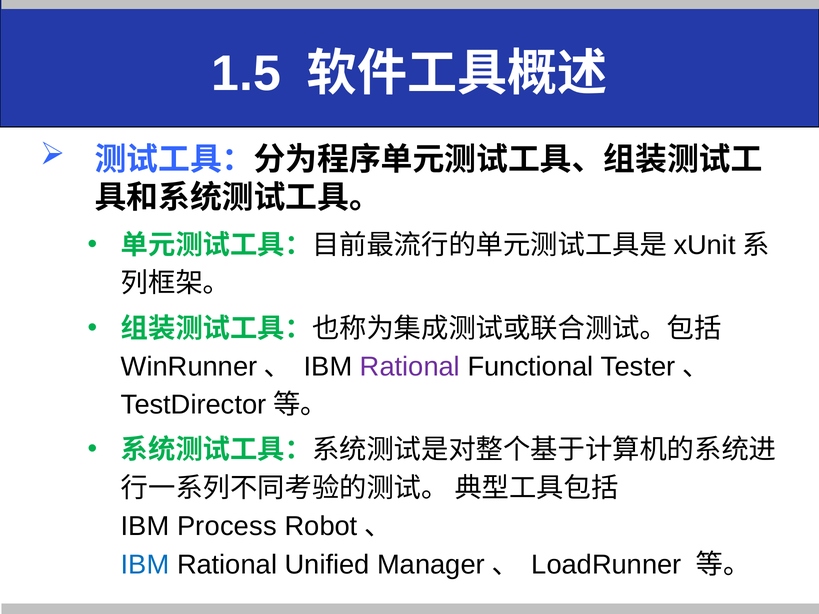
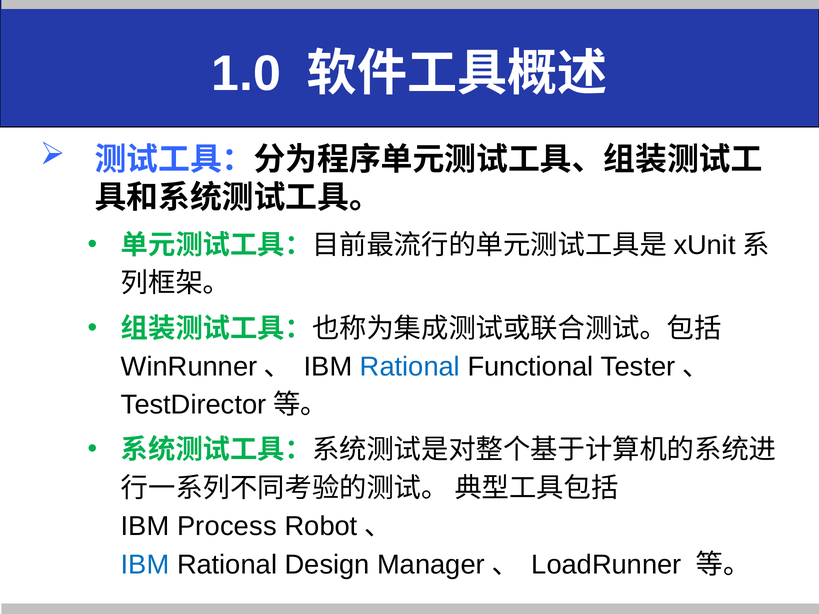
1.5: 1.5 -> 1.0 (246, 74)
Rational colour: purple -> blue (410, 367)
Unified: Unified -> Design (327, 565)
